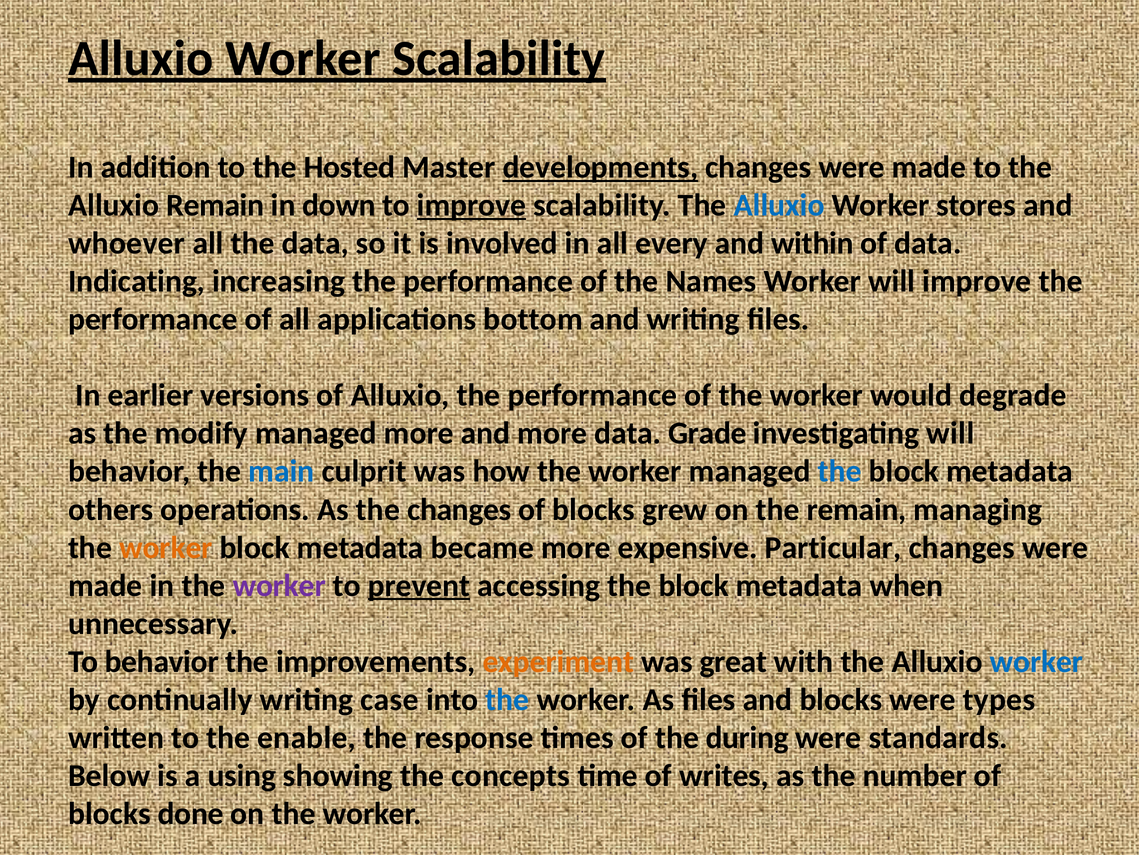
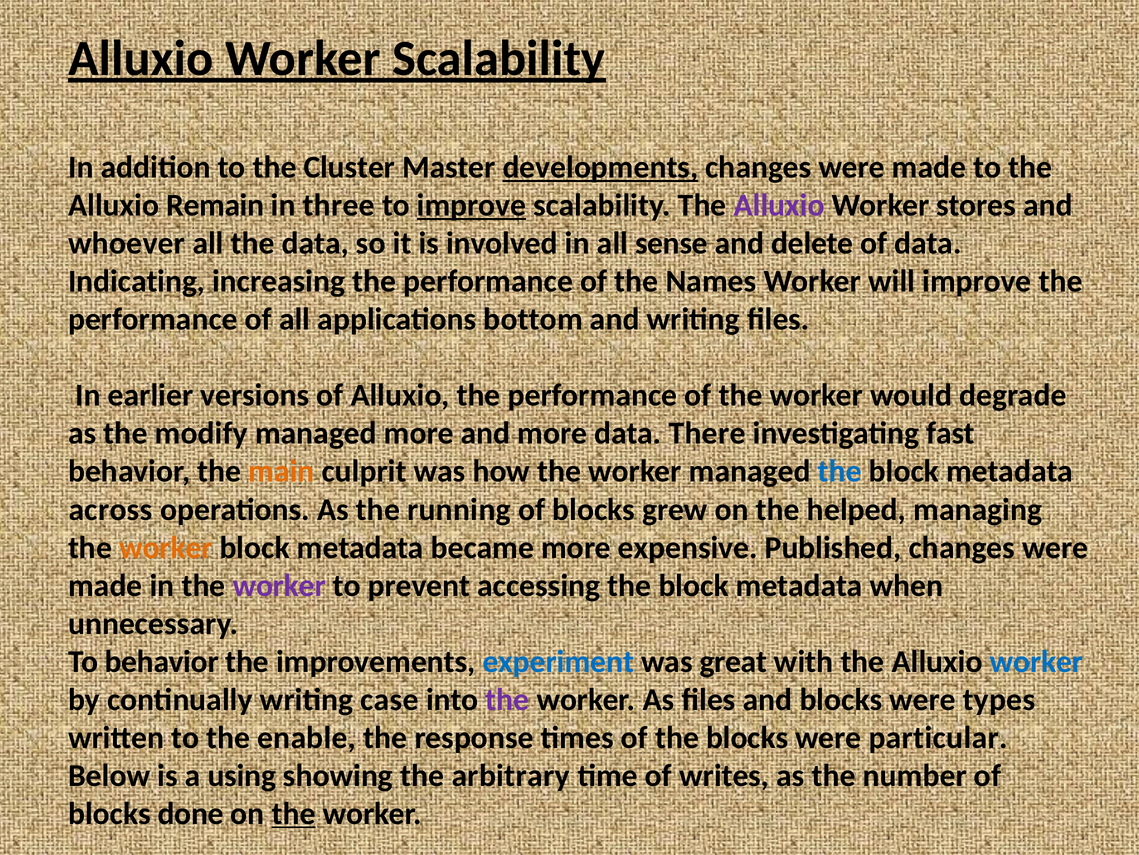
Hosted: Hosted -> Cluster (349, 167)
down: down -> three (339, 205)
Alluxio colour: blue -> purple (779, 205)
every: every -> sense (671, 243)
within: within -> delete (812, 243)
Grade: Grade -> There (707, 433)
investigating will: will -> fast (951, 433)
main colour: blue -> orange (281, 471)
others: others -> across (111, 509)
the changes: changes -> running (459, 509)
the remain: remain -> helped (856, 509)
Particular: Particular -> Published (833, 547)
prevent underline: present -> none (419, 585)
experiment colour: orange -> blue (558, 661)
the colour: blue -> purple (507, 699)
the during: during -> blocks (747, 737)
standards: standards -> particular (938, 737)
concepts: concepts -> arbitrary (511, 775)
the underline: none -> present (294, 813)
